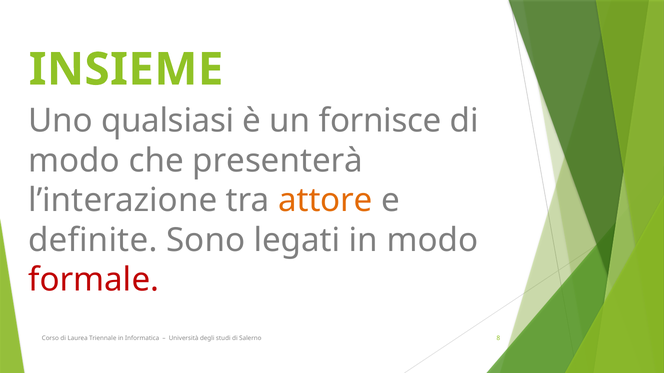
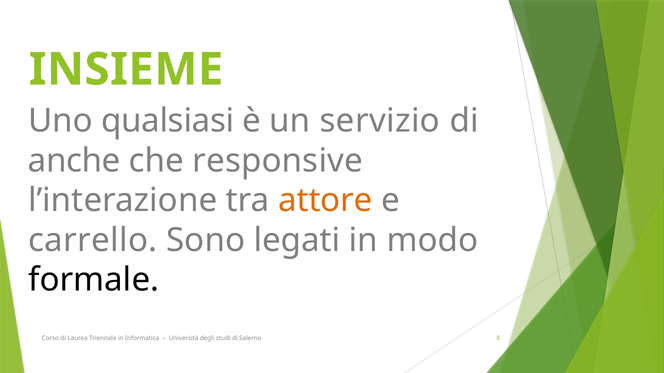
fornisce: fornisce -> servizio (380, 121)
modo: modo -> anche (74, 161)
presenterà: presenterà -> responsive (278, 161)
definite: definite -> carrello (93, 241)
formale colour: red -> black (94, 280)
